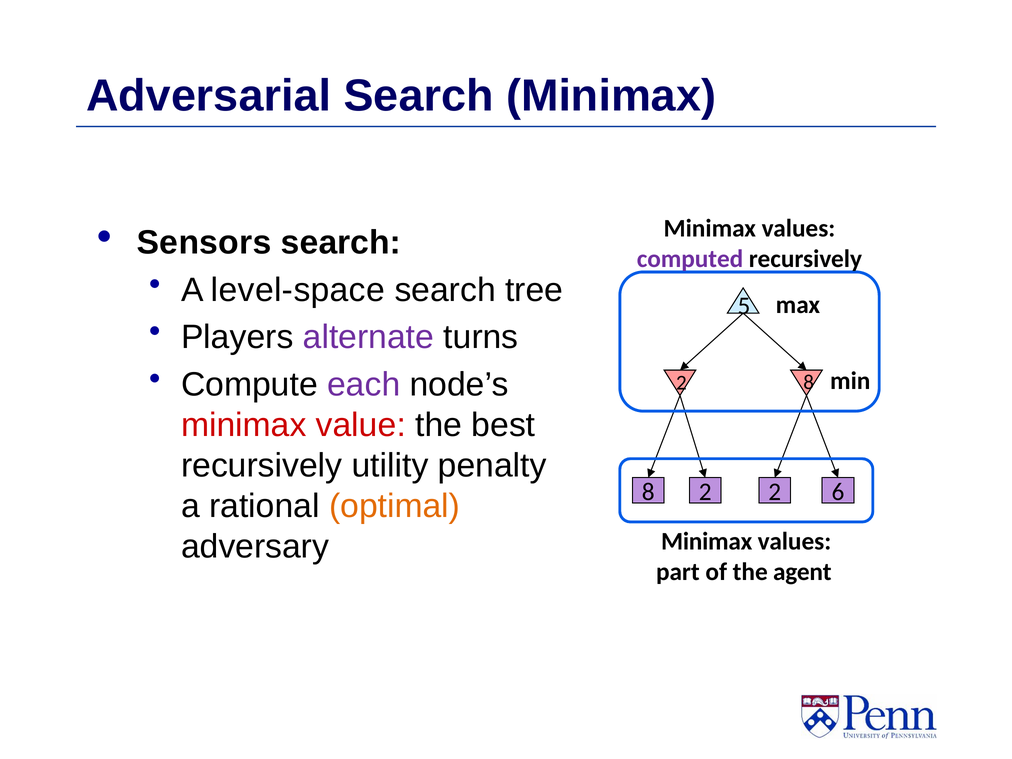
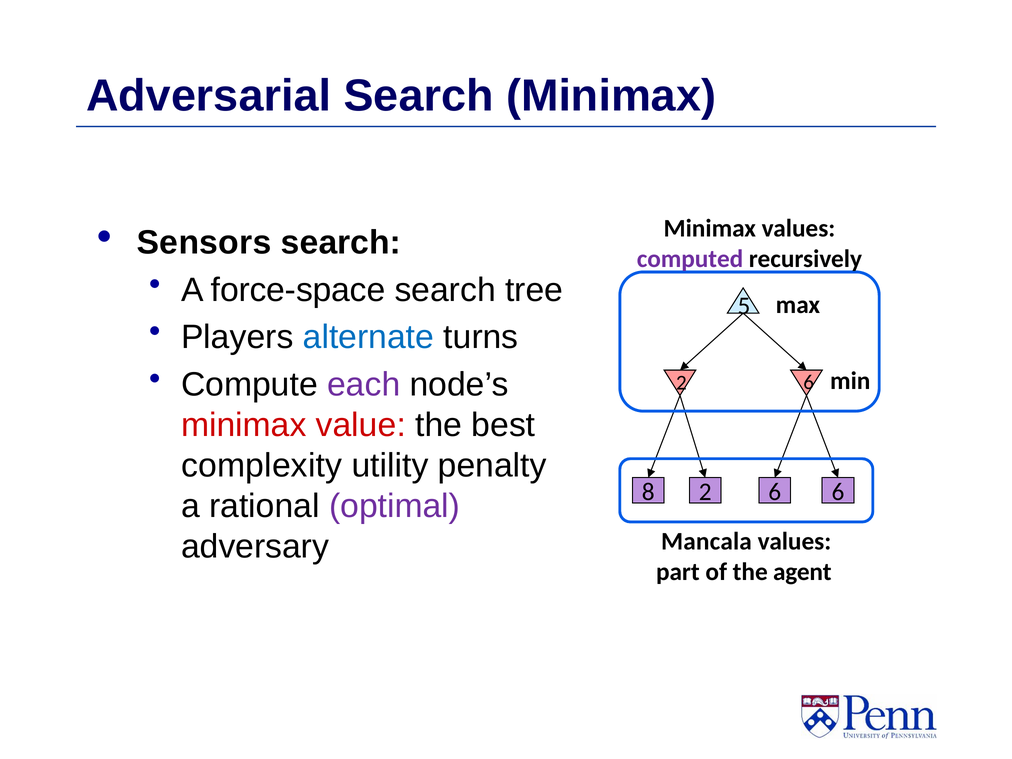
level-space: level-space -> force-space (298, 290)
alternate colour: purple -> blue (368, 337)
8: 8 -> 6 (809, 382)
recursively: recursively -> complexity (262, 465)
8 2 2: 2 -> 6 (775, 492)
optimal colour: orange -> purple (395, 506)
Minimax: Minimax -> Mancala (706, 542)
